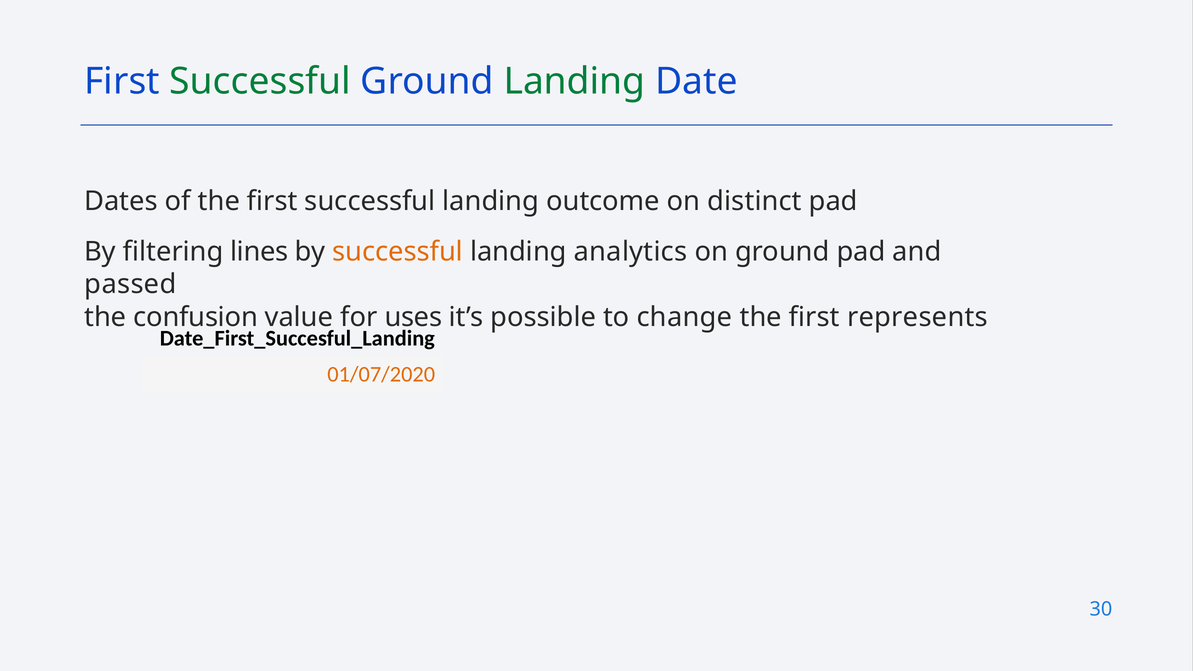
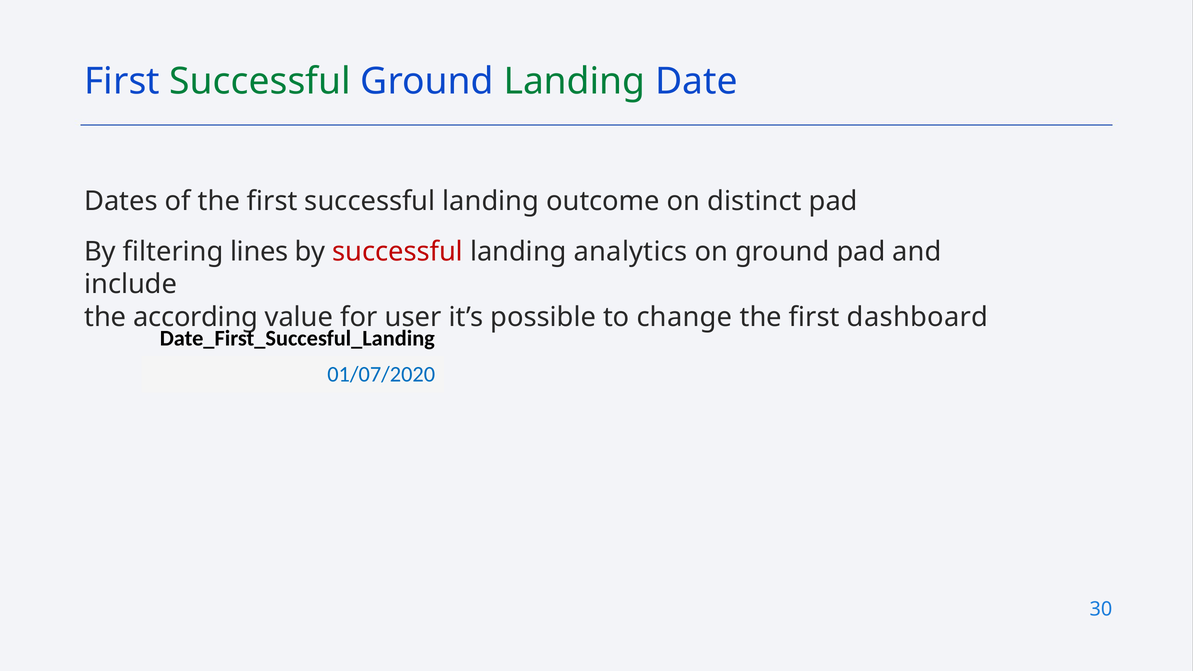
successful colour: orange -> red (398, 252)
passed: passed -> include (131, 284)
confusion: confusion -> according (196, 317)
uses: uses -> user (413, 317)
represents: represents -> dashboard (918, 317)
01/07/2020 colour: orange -> blue (381, 375)
